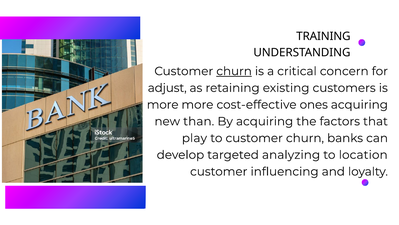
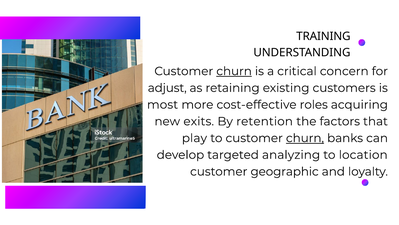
more: more -> most (163, 104)
ones: ones -> roles (314, 104)
than: than -> exits (199, 121)
By acquiring: acquiring -> retention (265, 121)
churn underline: none -> present (305, 138)
influencing: influencing -> geographic (285, 171)
